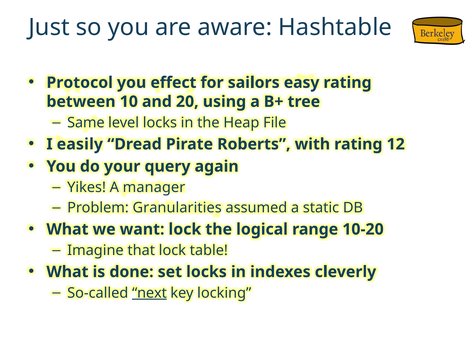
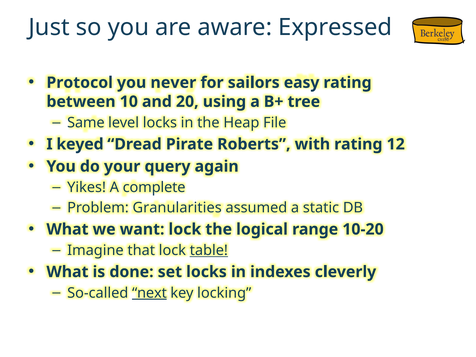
Hashtable: Hashtable -> Expressed (335, 27)
effect: effect -> never (173, 83)
easily: easily -> keyed (80, 144)
manager: manager -> complete (154, 187)
table underline: none -> present (209, 250)
